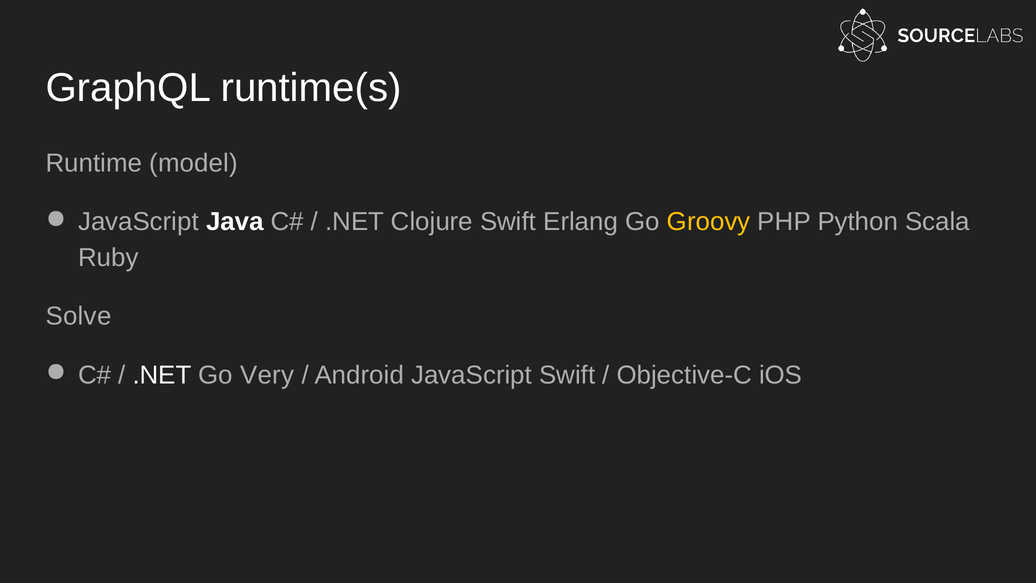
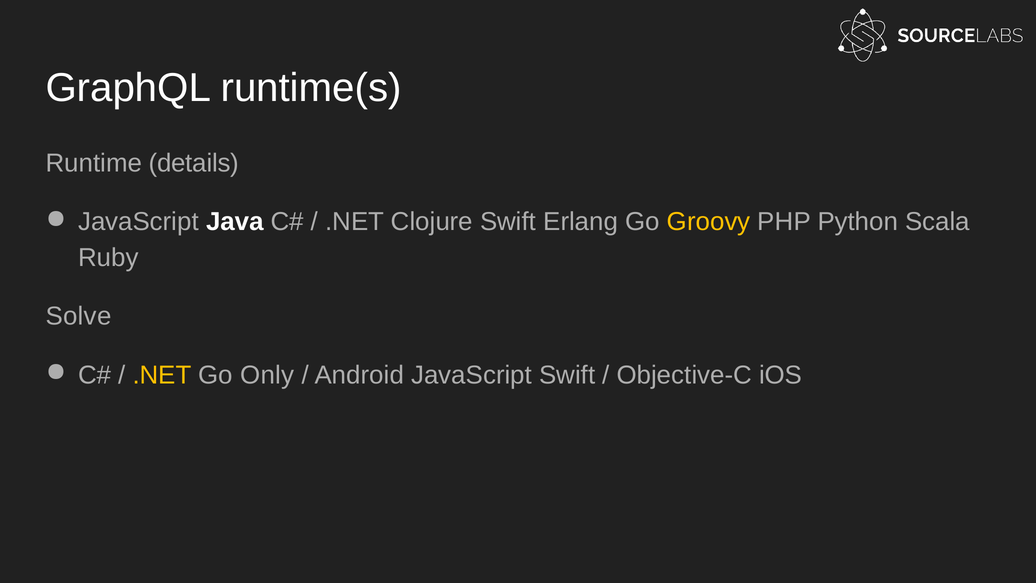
model: model -> details (194, 163)
.NET colour: white -> yellow (162, 375)
Very: Very -> Only (267, 375)
